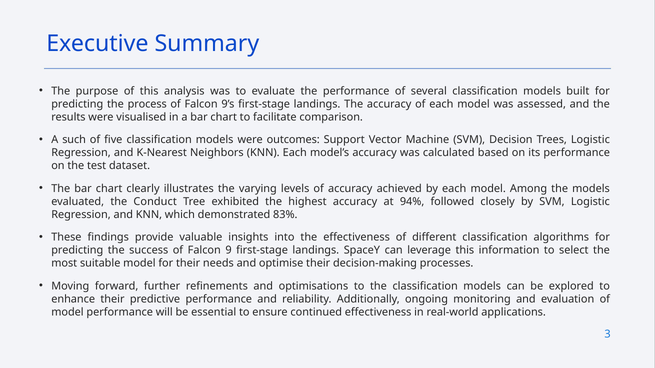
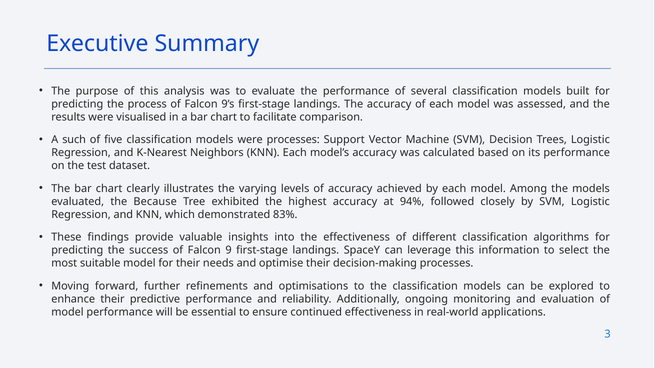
were outcomes: outcomes -> processes (293, 140)
Conduct: Conduct -> Because (155, 202)
